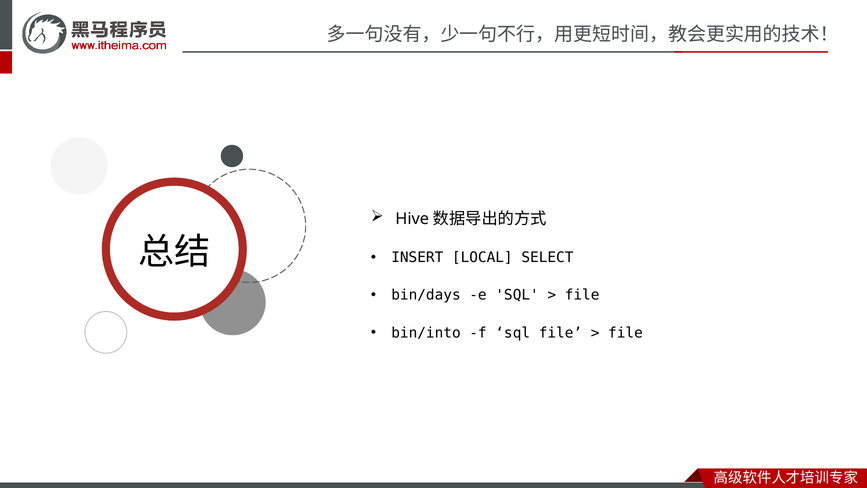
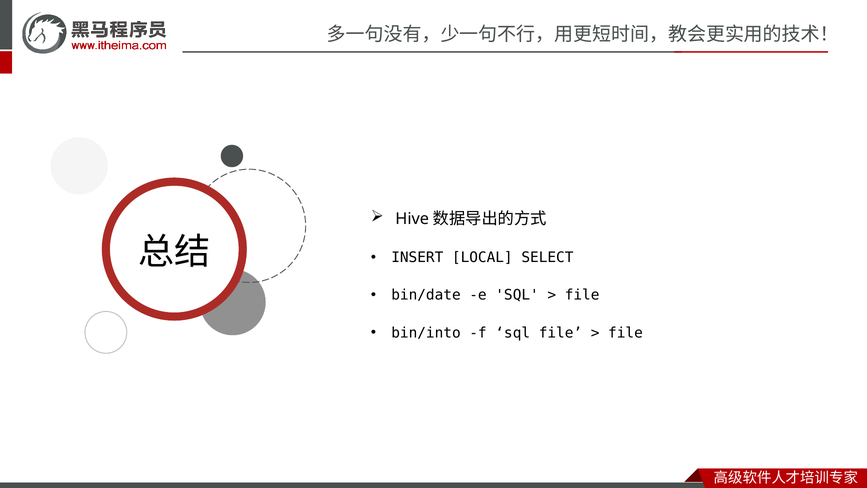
bin/days: bin/days -> bin/date (426, 295)
